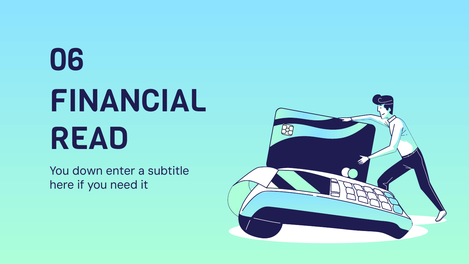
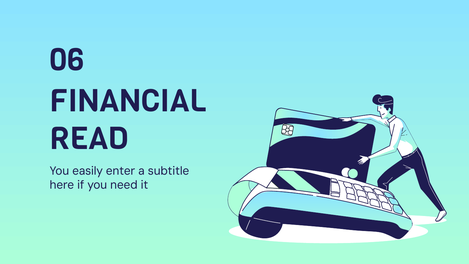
down: down -> easily (88, 171)
